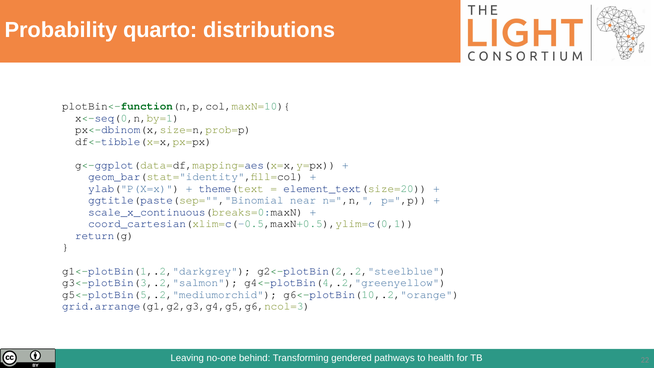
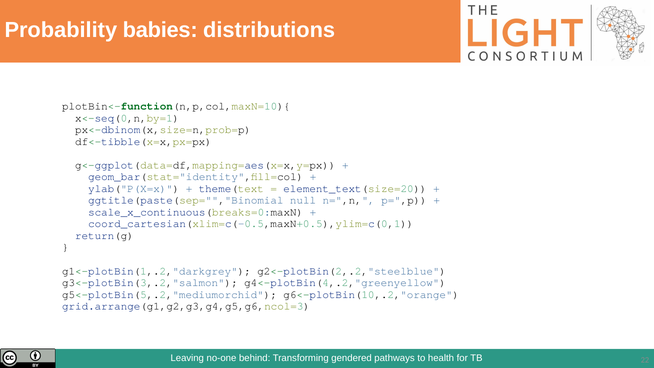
quarto: quarto -> babies (160, 30)
near: near -> null (303, 200)
